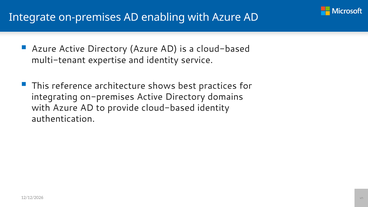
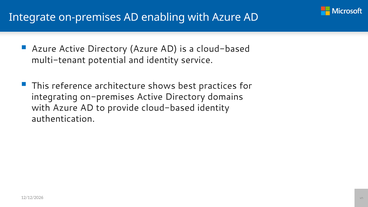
expertise: expertise -> potential (107, 60)
